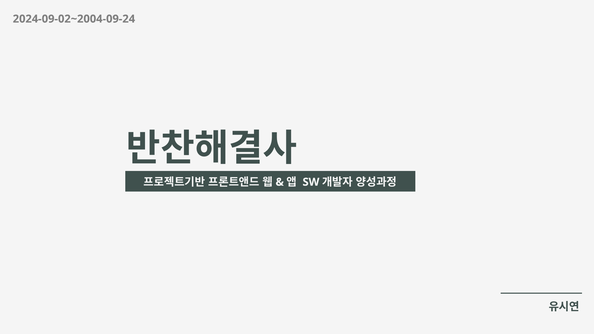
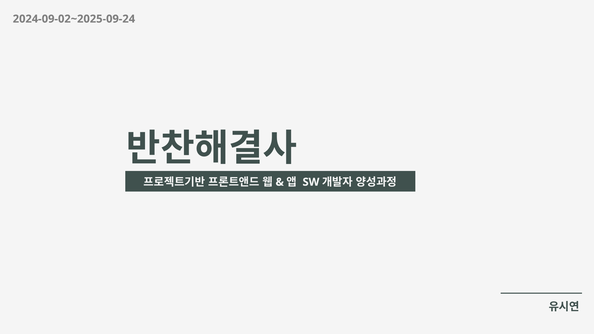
2024-09-02~2004-09-24: 2024-09-02~2004-09-24 -> 2024-09-02~2025-09-24 (74, 19)
